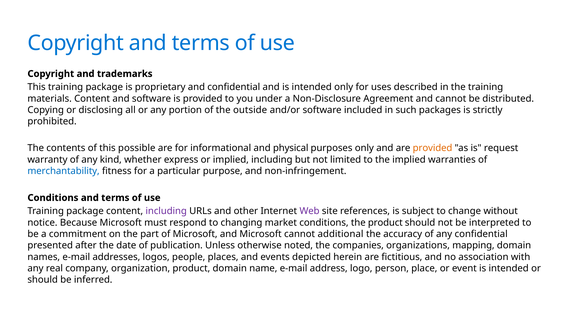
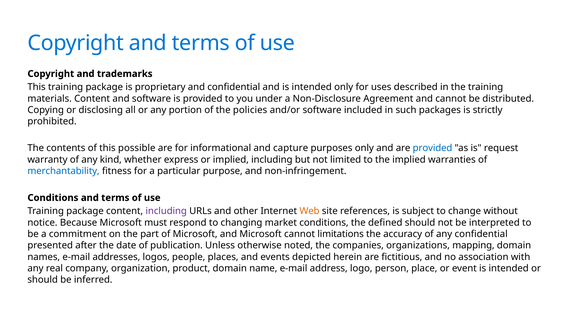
outside: outside -> policies (250, 110)
physical: physical -> capture (291, 148)
provided colour: orange -> blue (433, 148)
Web colour: purple -> orange (310, 211)
the product: product -> defined (385, 223)
additional: additional -> limitations (341, 234)
